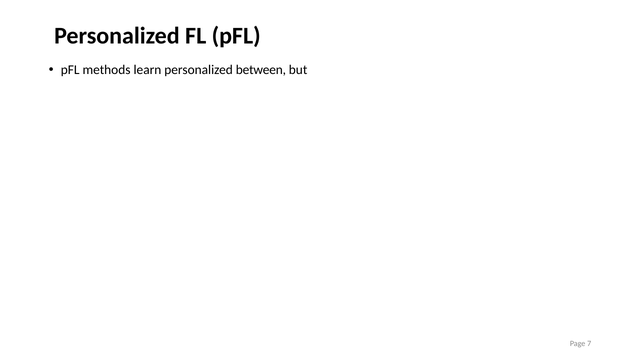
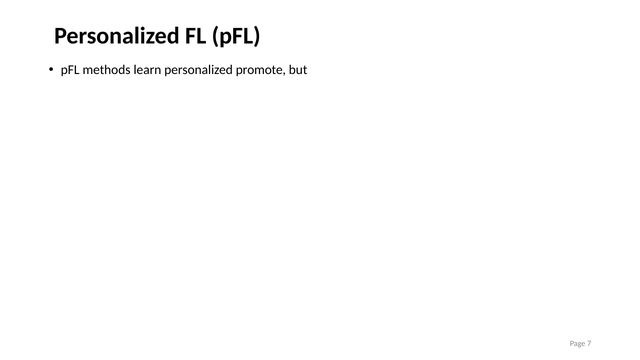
between: between -> promote (261, 70)
